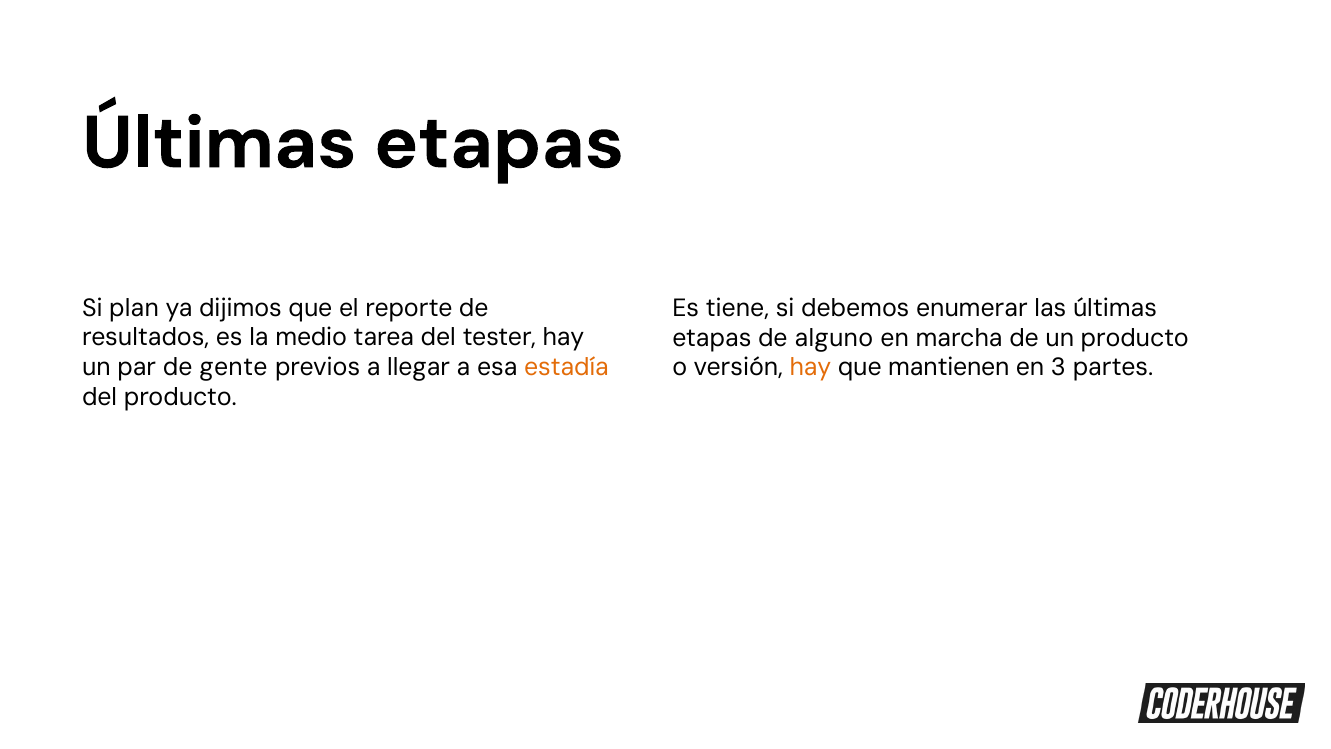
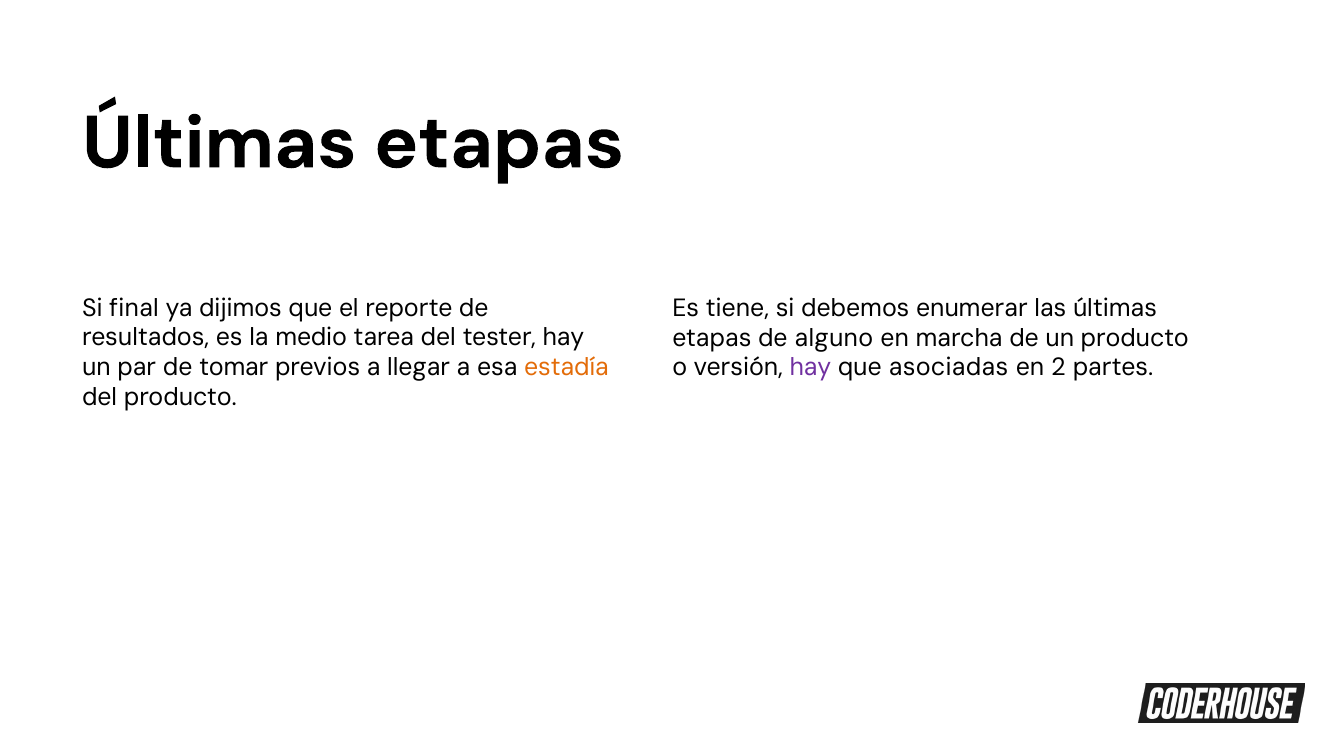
plan: plan -> final (134, 308)
gente: gente -> tomar (234, 368)
hay colour: orange -> purple (810, 368)
mantienen: mantienen -> asociadas (949, 368)
3: 3 -> 2 (1058, 368)
